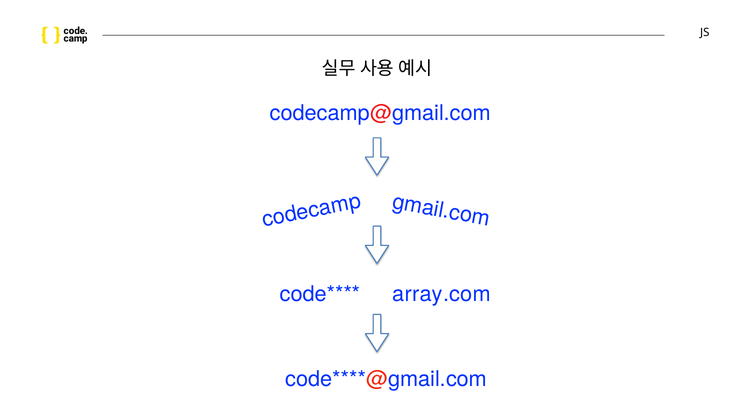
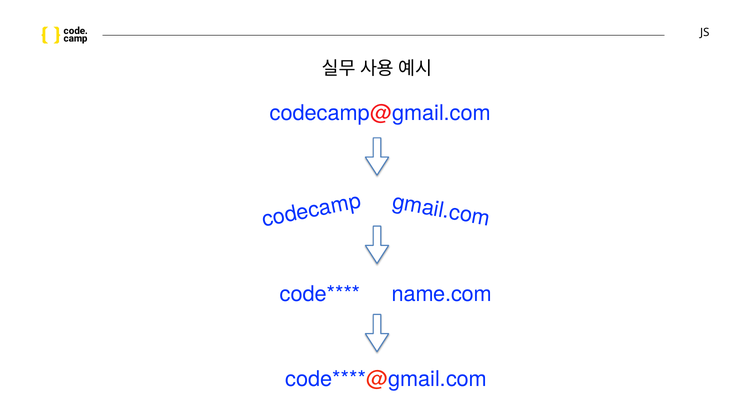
array.com: array.com -> name.com (442, 294)
